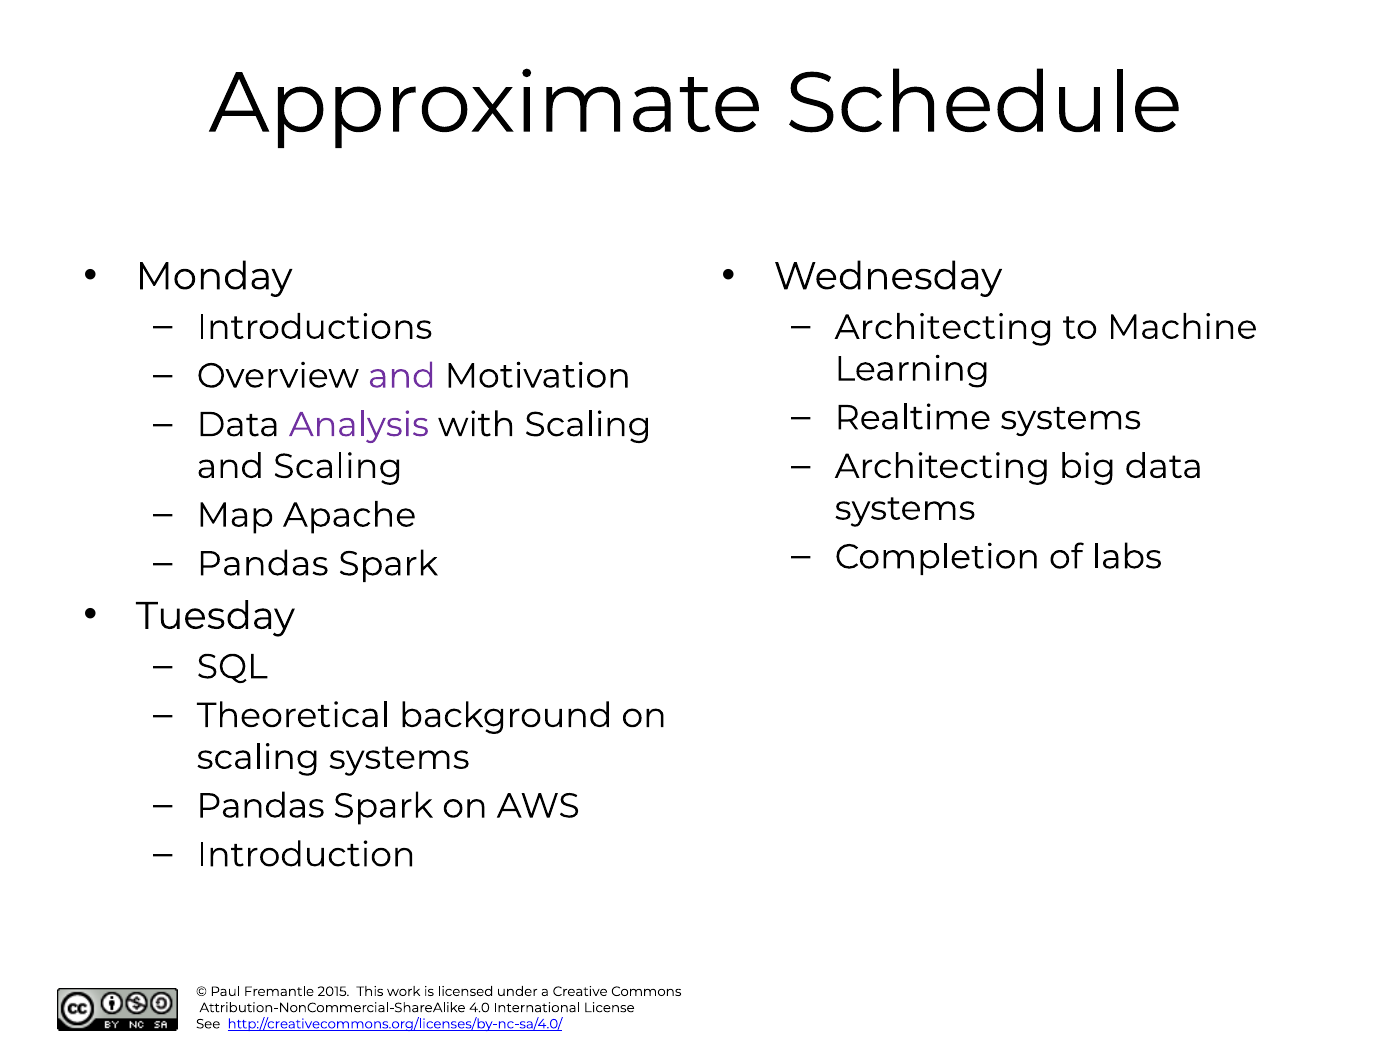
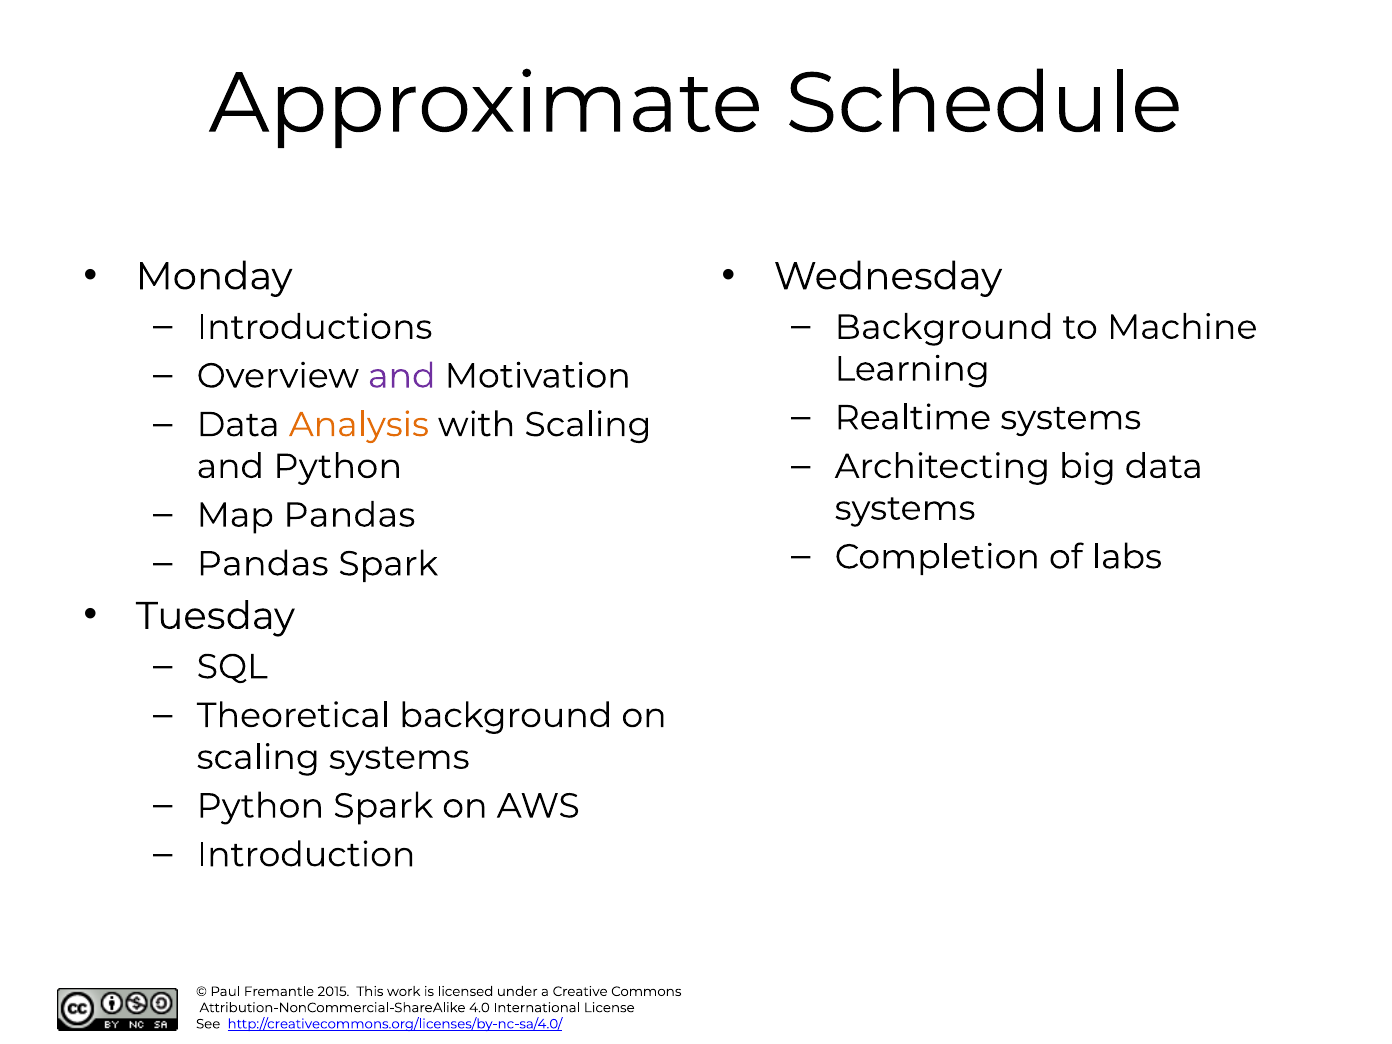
Architecting: Architecting -> Background (944, 327)
Analysis colour: purple -> orange (359, 425)
and Scaling: Scaling -> Python (338, 467)
Map Apache: Apache -> Pandas (349, 515)
Pandas: Pandas -> Python (260, 806)
